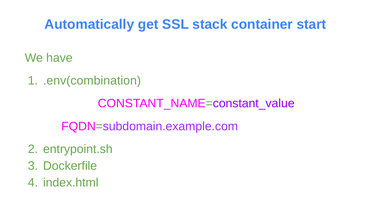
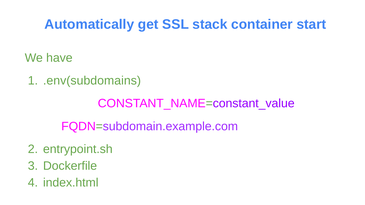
.env(combination: .env(combination -> .env(subdomains (92, 81)
